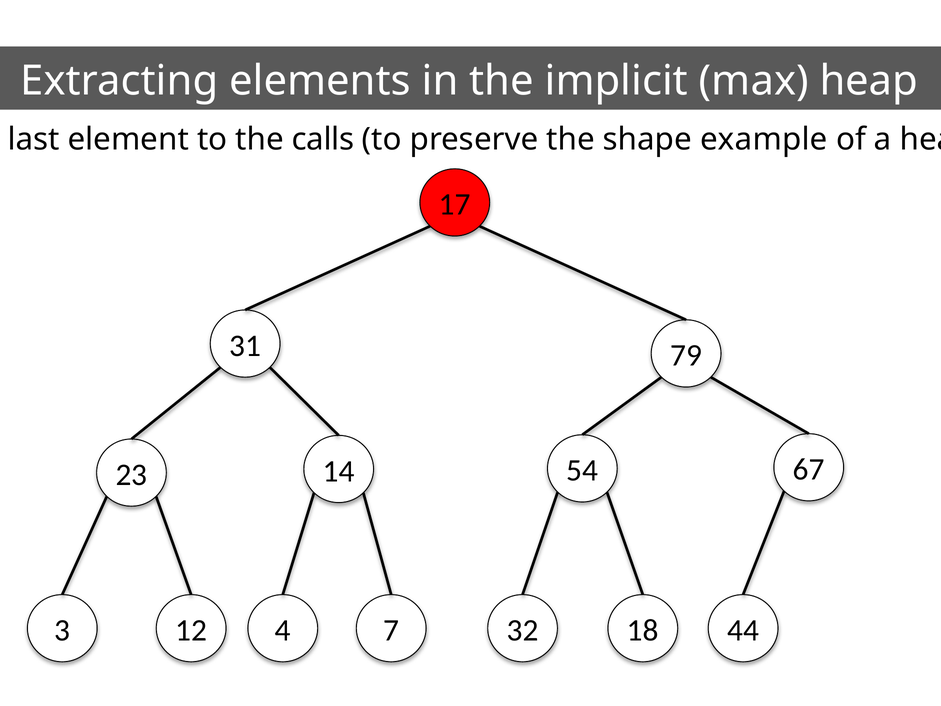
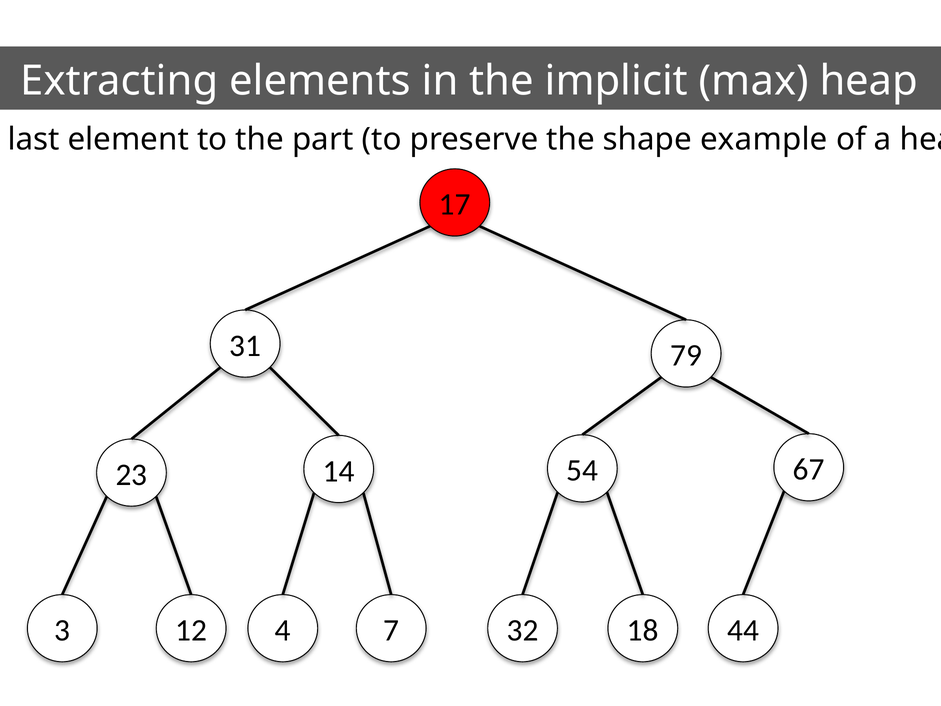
calls: calls -> part (323, 139)
